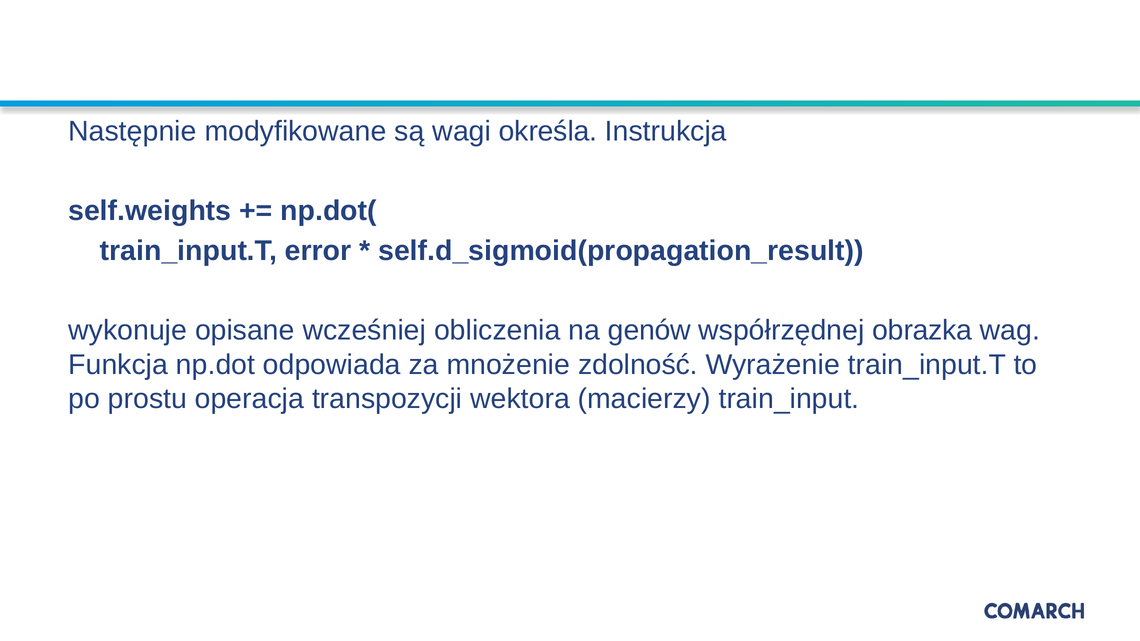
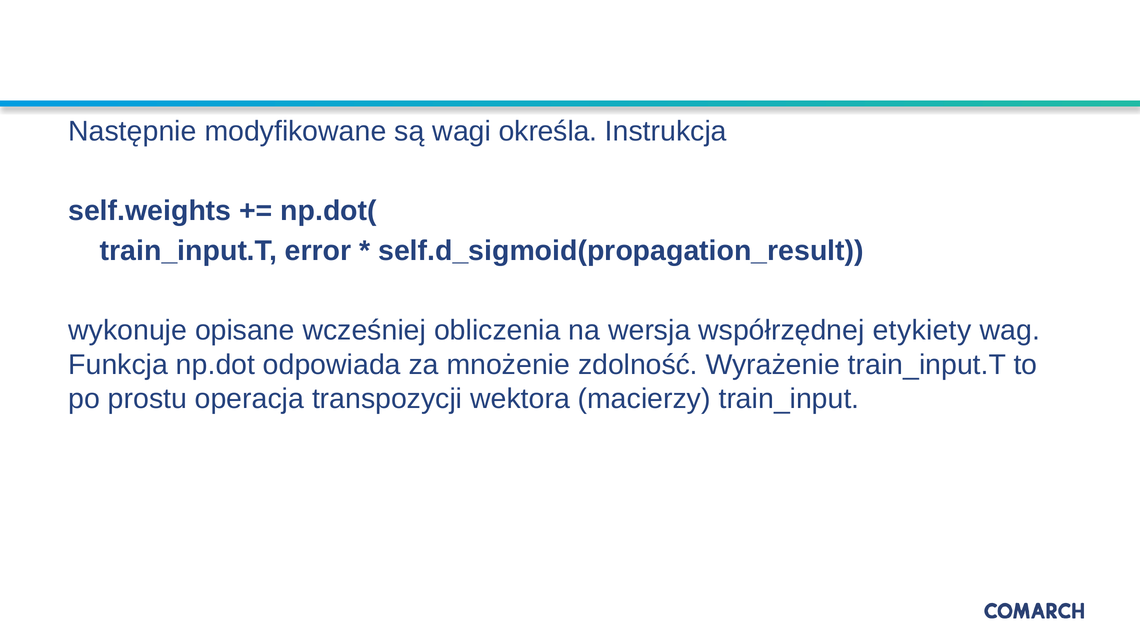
genów: genów -> wersja (649, 331)
obrazka: obrazka -> etykiety (922, 331)
